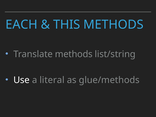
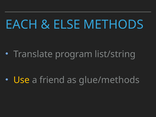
THIS: THIS -> ELSE (67, 25)
Translate methods: methods -> program (74, 54)
Use colour: white -> yellow (22, 80)
literal: literal -> friend (52, 80)
